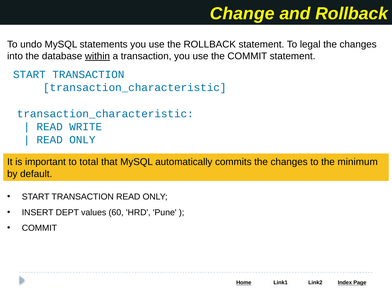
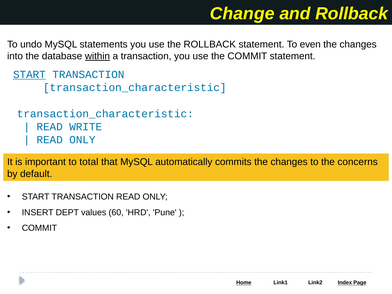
legal: legal -> even (310, 44)
START underline: none -> present (29, 75)
minimum: minimum -> concerns (358, 162)
